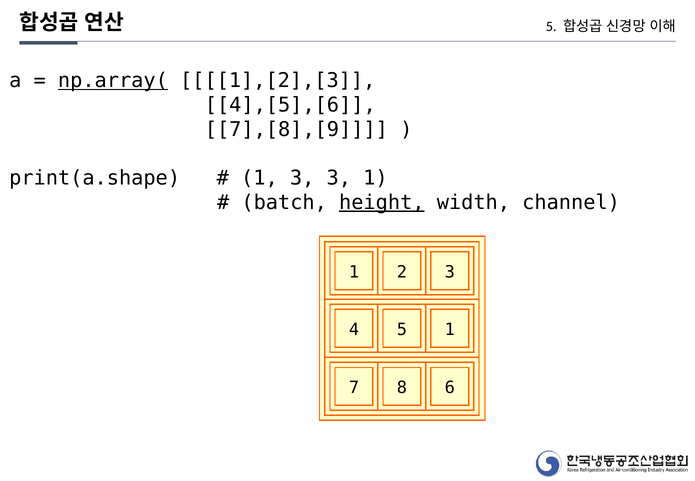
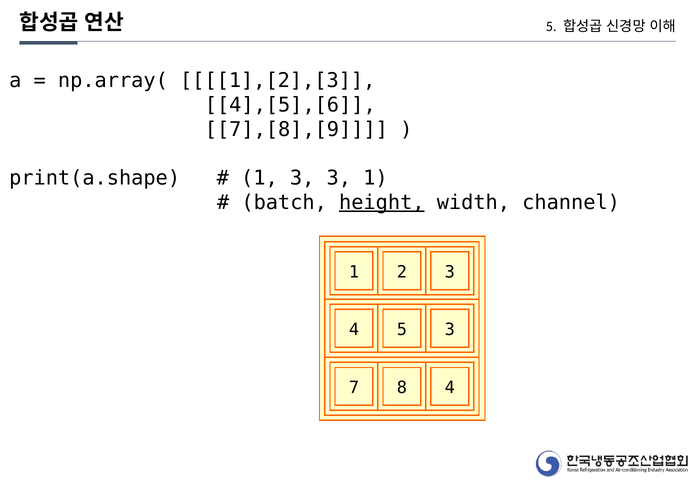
np.array( underline: present -> none (113, 81)
5 1: 1 -> 3 (450, 330)
8 6: 6 -> 4 (450, 388)
